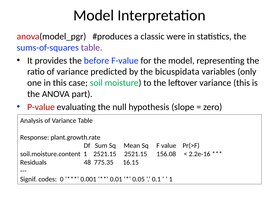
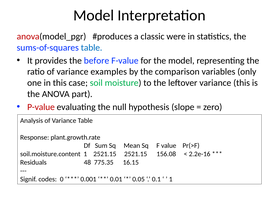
table colour: purple -> blue (92, 48)
predicted: predicted -> examples (109, 72)
bicuspidata: bicuspidata -> comparison (177, 72)
